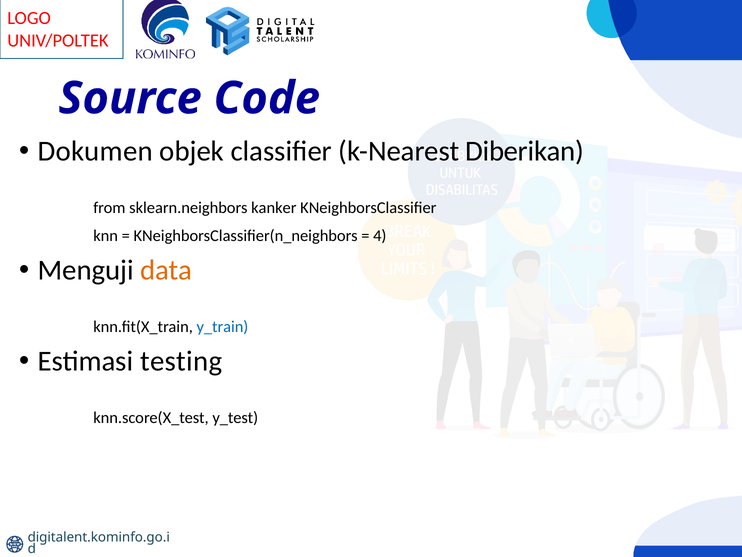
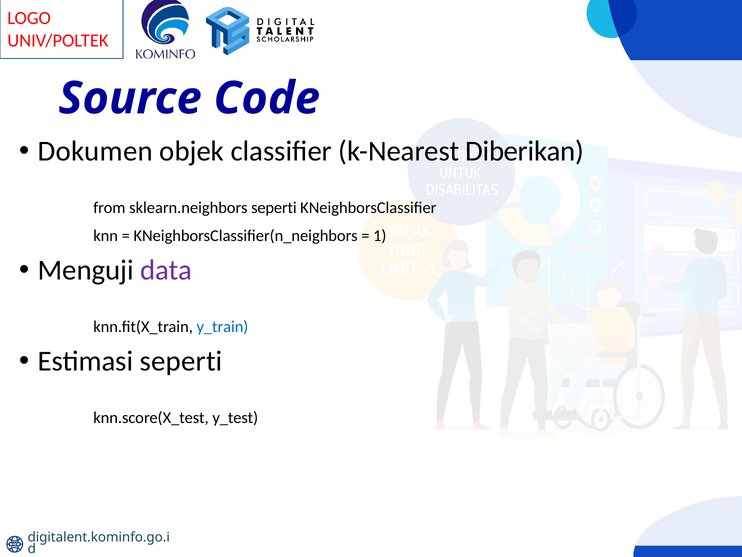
sklearn.neighbors kanker: kanker -> seperti (274, 207)
4: 4 -> 1 (380, 236)
data colour: orange -> purple (166, 270)
Estimasi testing: testing -> seperti (181, 361)
